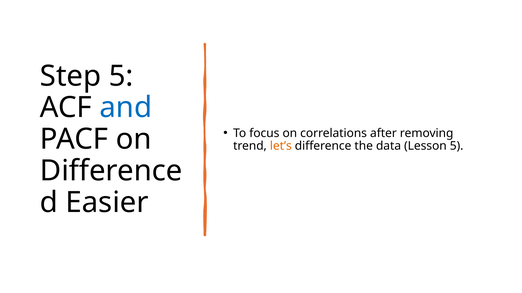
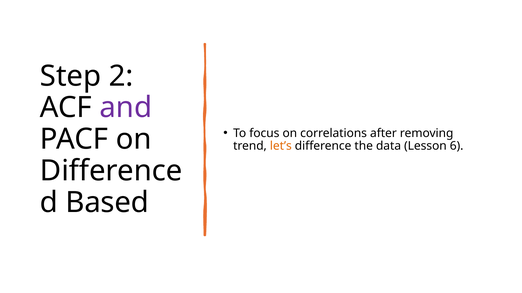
Step 5: 5 -> 2 (121, 76)
and colour: blue -> purple (126, 108)
Lesson 5: 5 -> 6 (457, 146)
Easier: Easier -> Based (107, 203)
